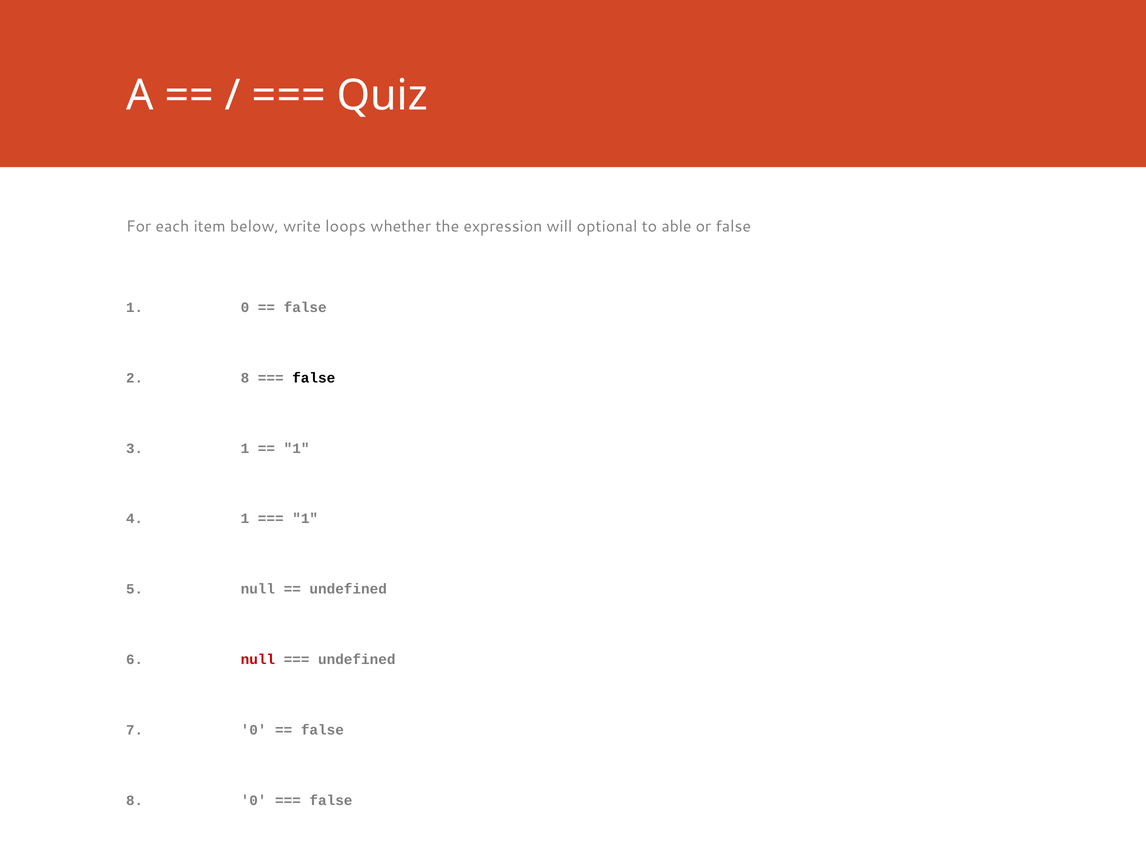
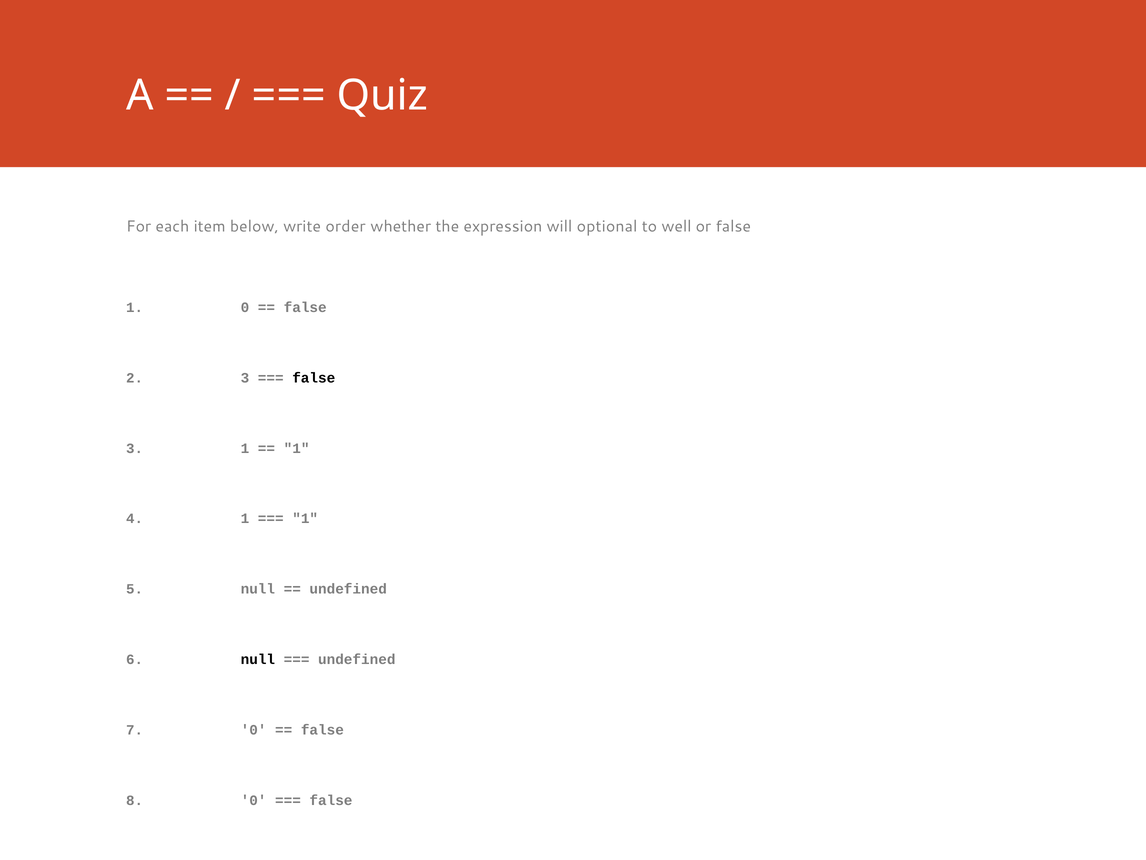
loops: loops -> order (346, 227)
able: able -> well (677, 227)
8: 8 -> 3 (245, 378)
null colour: red -> black (258, 659)
